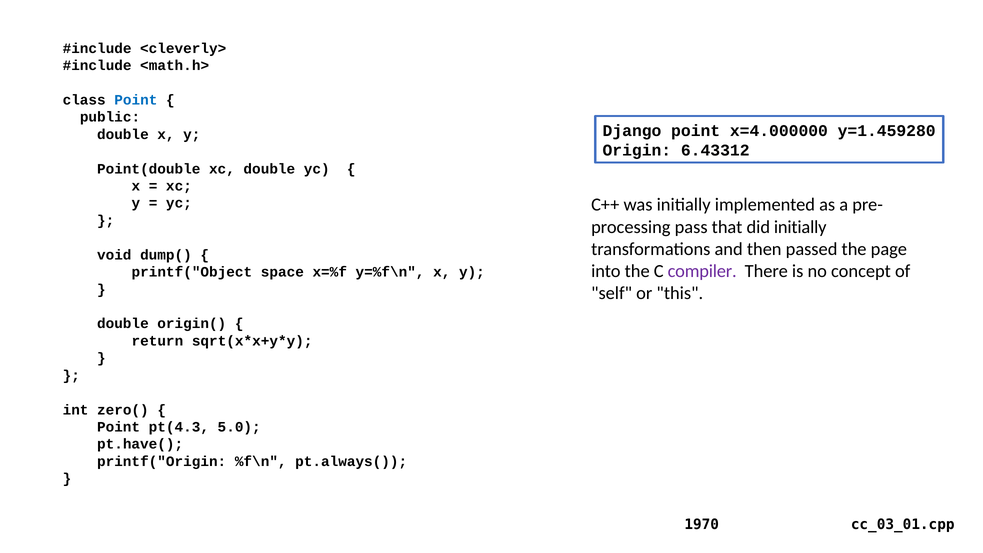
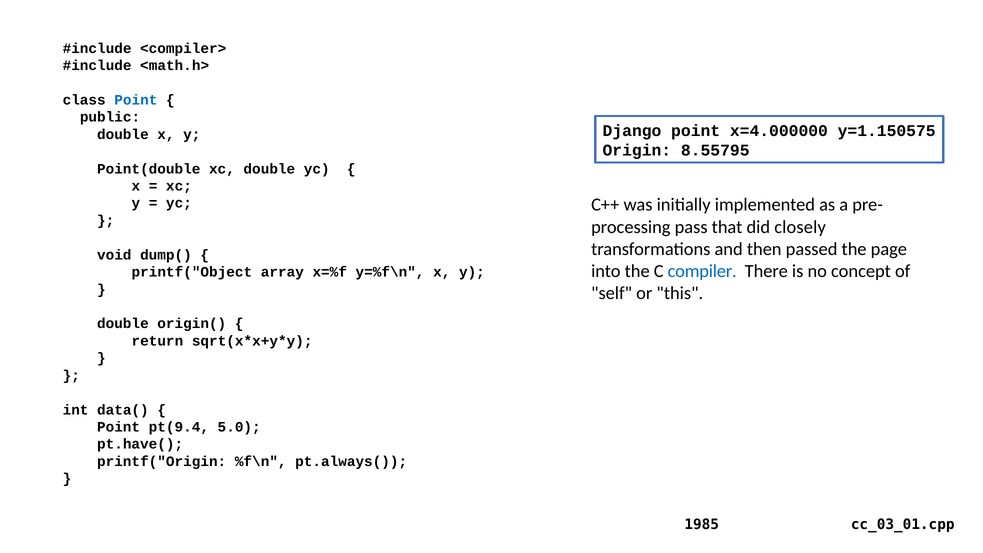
<cleverly>: <cleverly> -> <compiler> (183, 48)
y=1.459280: y=1.459280 -> y=1.150575 (887, 131)
6.43312: 6.43312 -> 8.55795 (715, 150)
did initially: initially -> closely (800, 227)
compiler colour: purple -> blue (702, 271)
space: space -> array (282, 272)
zero(: zero( -> data( (123, 410)
pt(4.3: pt(4.3 -> pt(9.4 (179, 427)
1970: 1970 -> 1985 (702, 524)
